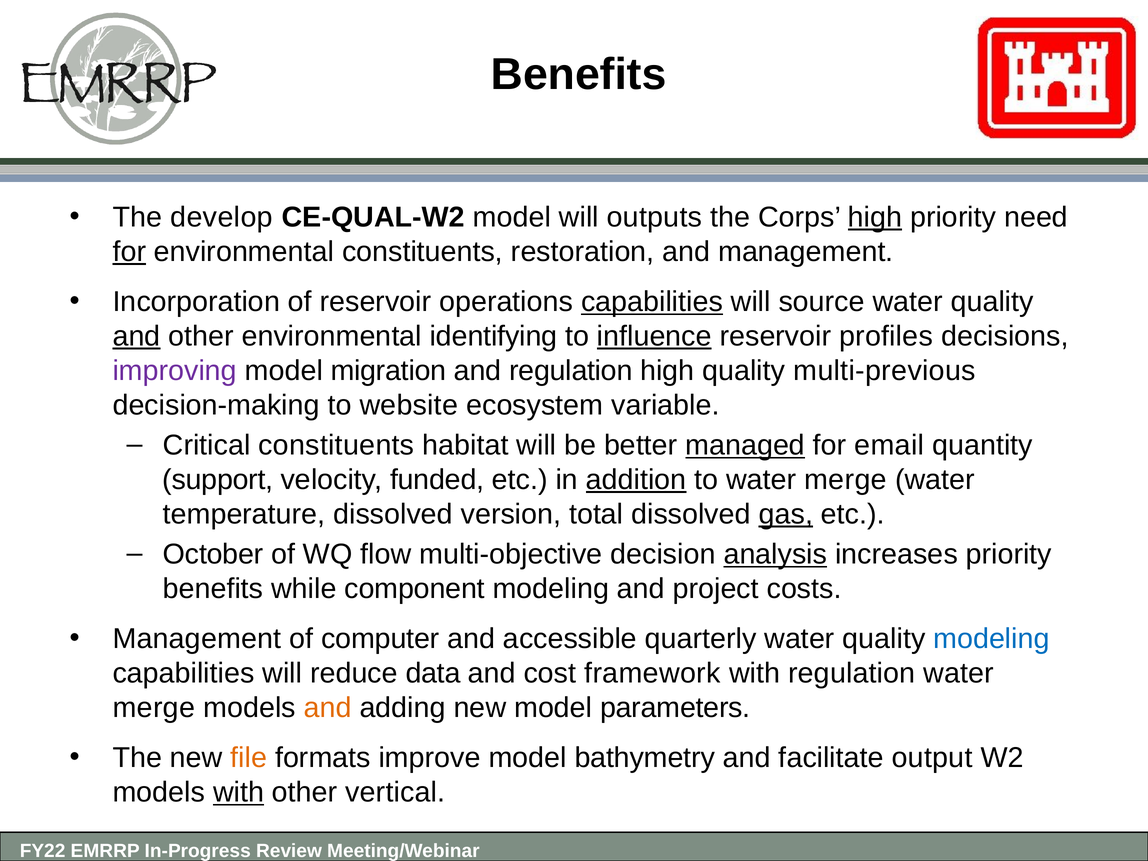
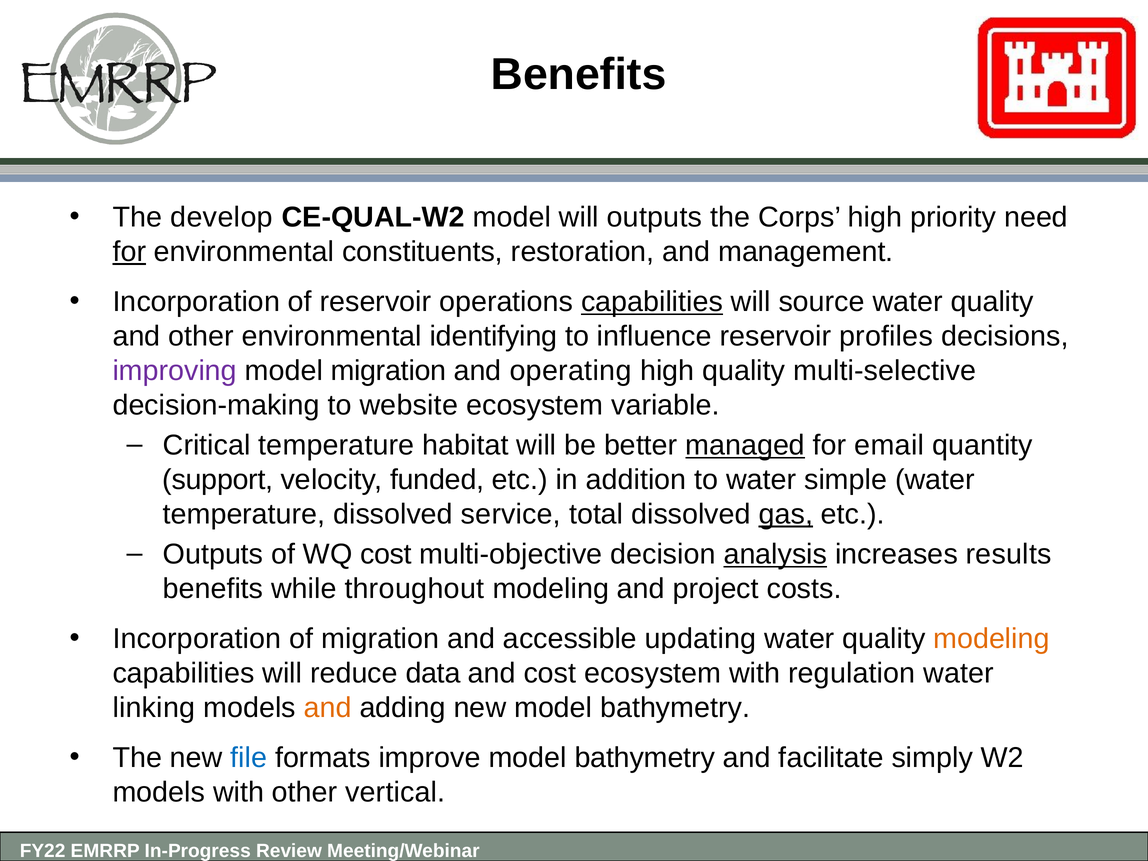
high underline: present -> none (875, 217)
and underline: present -> none (137, 336)
influence underline: present -> none (654, 336)
and regulation: regulation -> operating (571, 371)
multi-previous: multi-previous -> multi-selective (885, 371)
Critical constituents: constituents -> temperature (336, 445)
addition underline: present -> none (636, 480)
to water merge: merge -> simple (846, 480)
version: version -> service (511, 514)
October: October -> Outputs (213, 554)
WQ flow: flow -> cost (386, 554)
increases priority: priority -> results (1009, 554)
component: component -> throughout (414, 589)
Management: Management -> Incorporation (197, 639)
of computer: computer -> migration (380, 639)
quarterly: quarterly -> updating (701, 639)
modeling colour: blue -> orange (991, 639)
cost framework: framework -> ecosystem (653, 673)
merge: merge -> linking (154, 708)
new model parameters: parameters -> bathymetry (675, 708)
file colour: orange -> blue (249, 758)
output: output -> simply (932, 758)
with underline: present -> none (238, 792)
